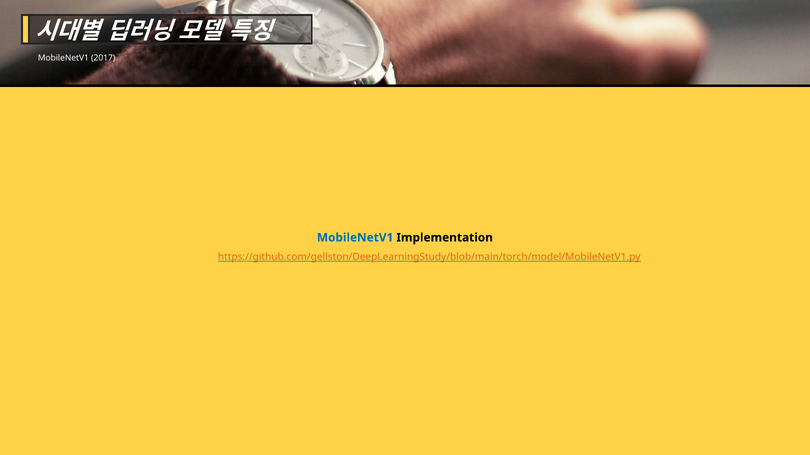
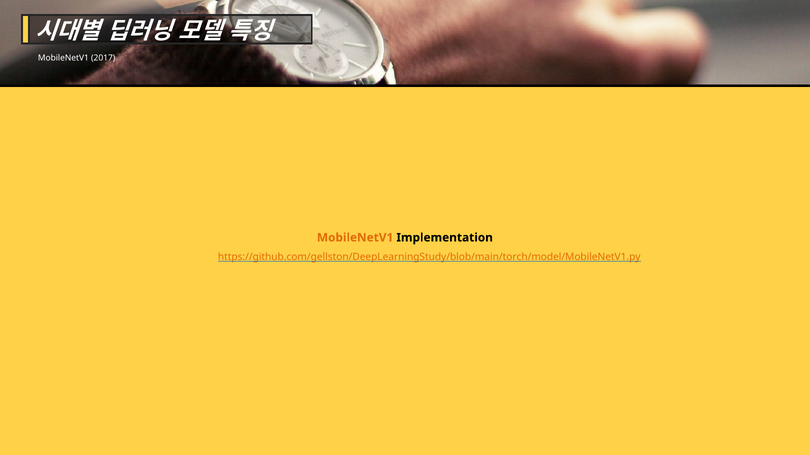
MobileNetV1 colour: blue -> orange (355, 238)
